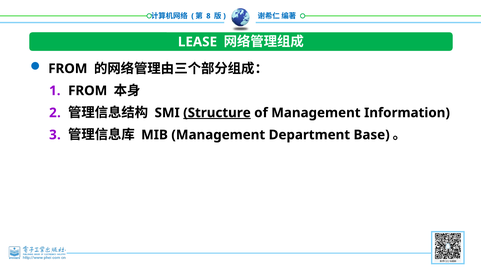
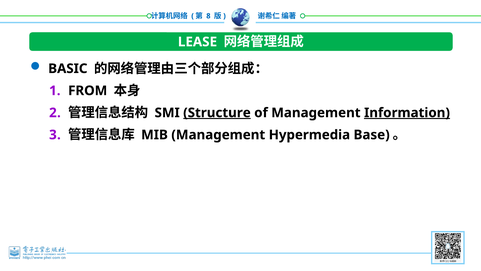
FROM: FROM -> BASIC (68, 69)
Information underline: none -> present (407, 113)
Department: Department -> Hypermedia (309, 135)
